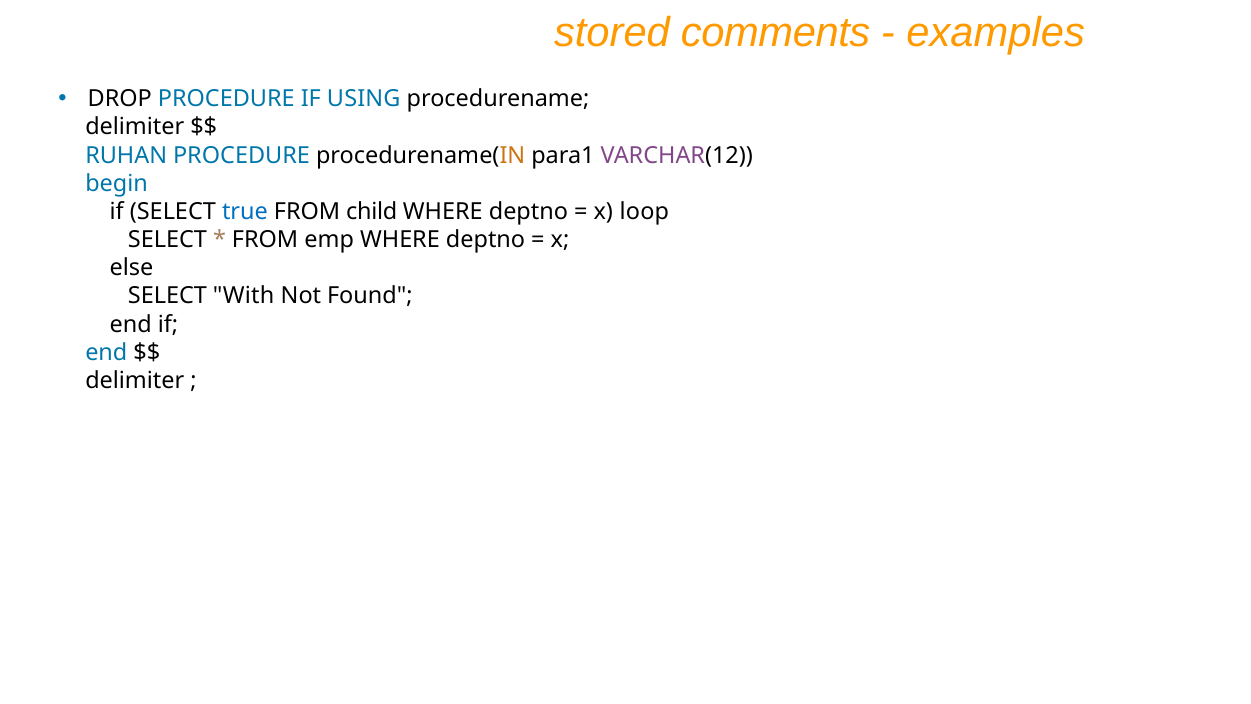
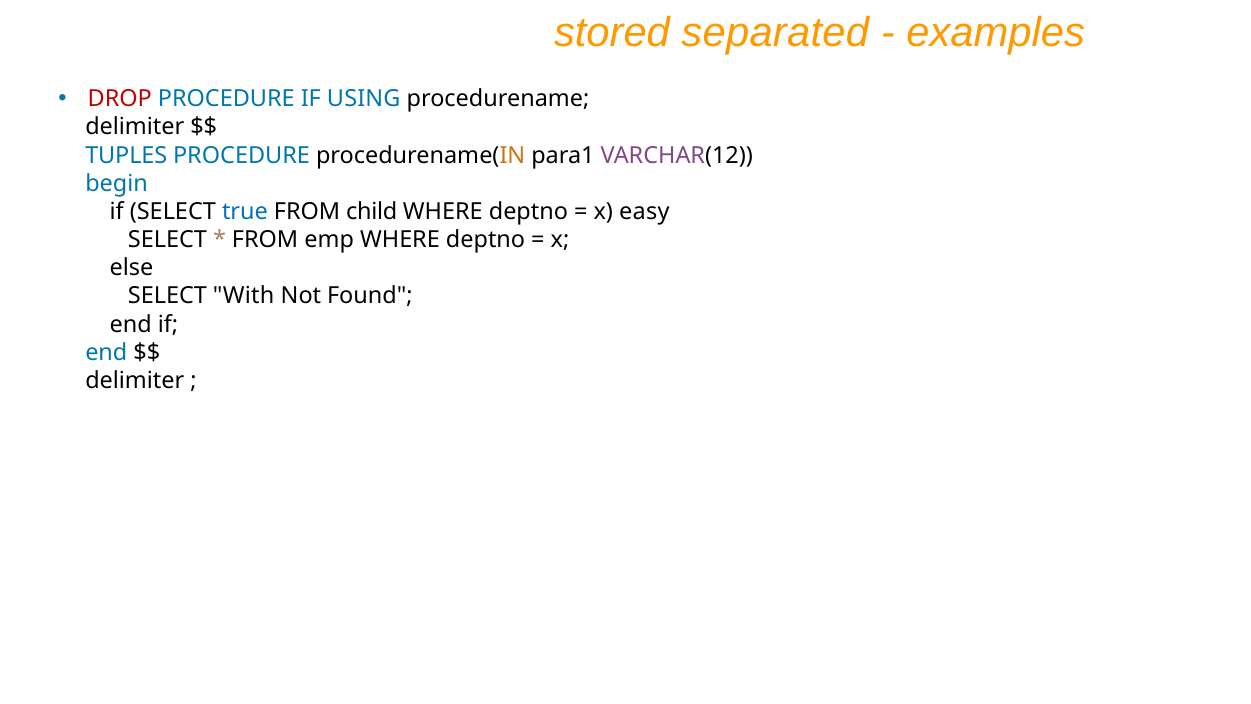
comments: comments -> separated (775, 33)
DROP colour: black -> red (120, 99)
RUHAN: RUHAN -> TUPLES (126, 155)
loop: loop -> easy (644, 212)
